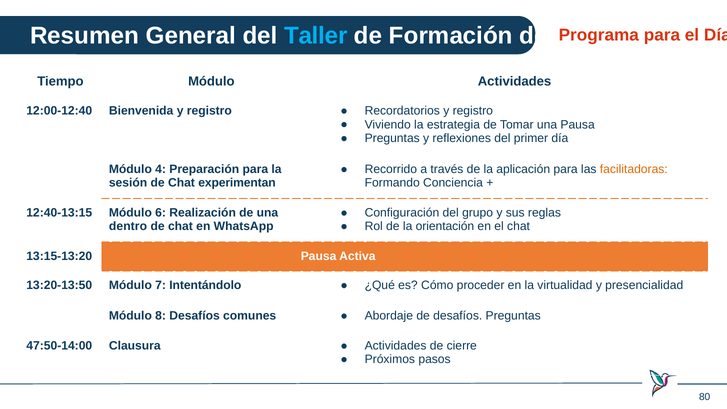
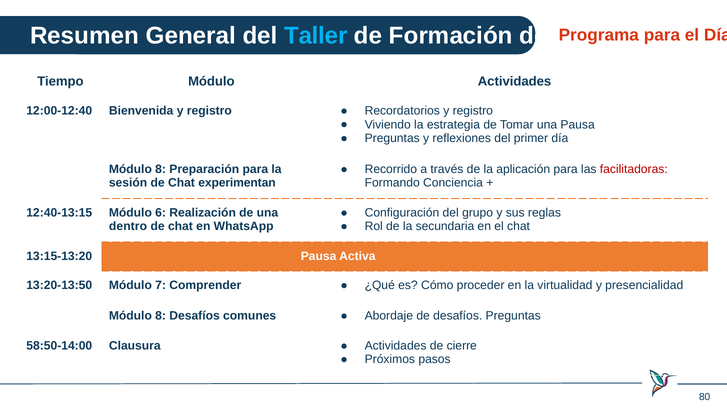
facilitadoras colour: orange -> red (634, 169)
4: 4 -> 8 (161, 169)
orientación: orientación -> secundaria (445, 226)
Intentándolo: Intentándolo -> Comprender (205, 285)
47:50-14:00: 47:50-14:00 -> 58:50-14:00 (59, 346)
